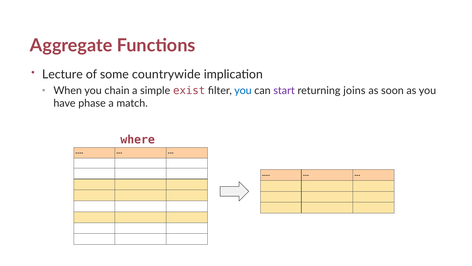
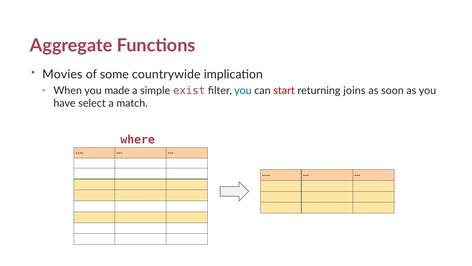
Lecture: Lecture -> Movies (62, 74)
chain: chain -> made (117, 90)
start colour: purple -> red (284, 90)
phase: phase -> select (92, 103)
